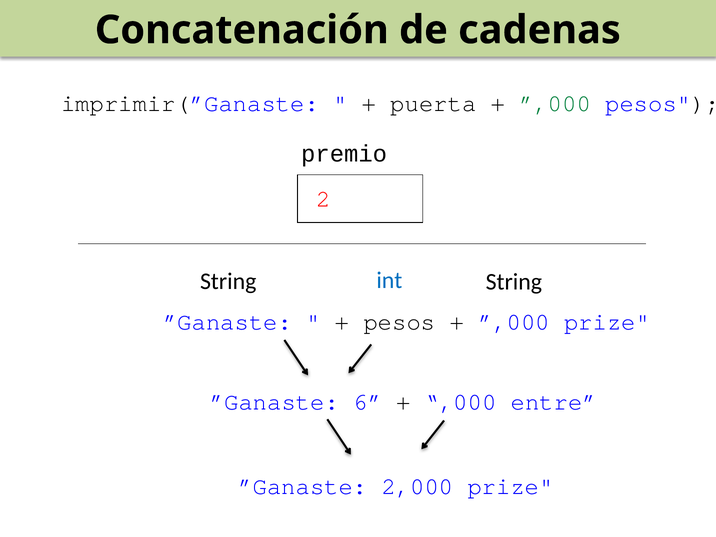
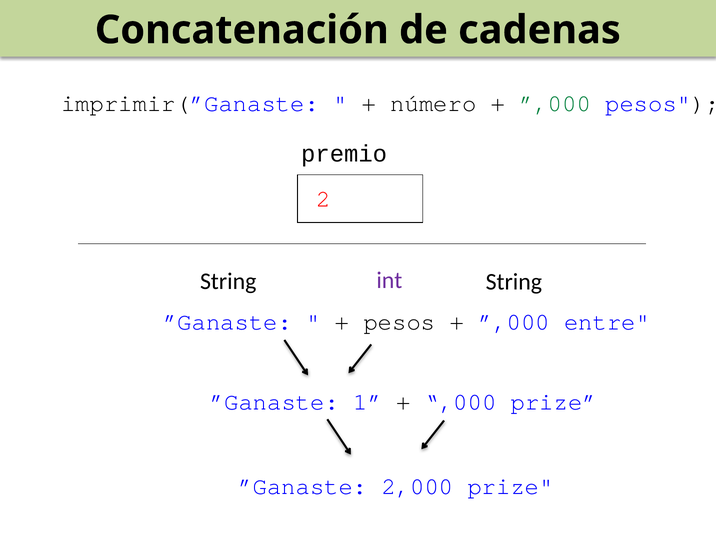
puerta: puerta -> número (433, 103)
int colour: blue -> purple (389, 281)
”,000 prize: prize -> entre (607, 322)
6: 6 -> 1 (368, 402)
,000 entre: entre -> prize (554, 402)
